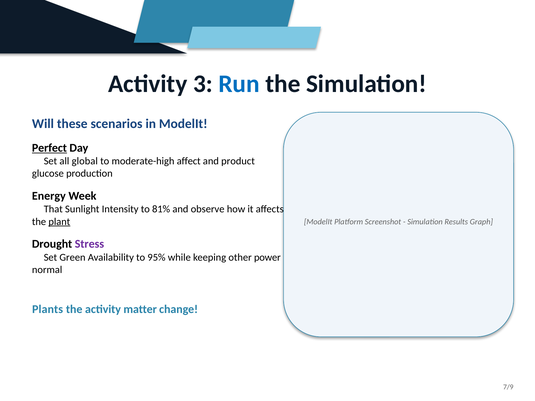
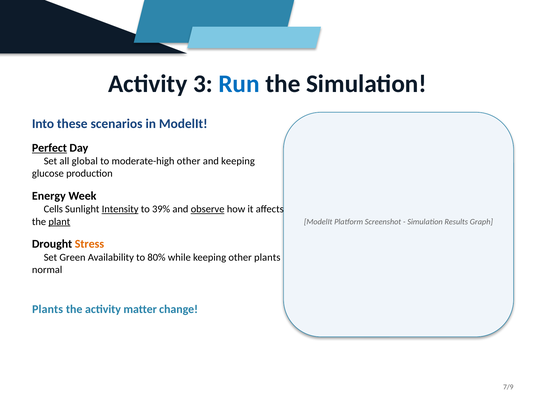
Will: Will -> Into (43, 124)
moderate-high affect: affect -> other (189, 161)
and product: product -> keeping (238, 161)
That: That -> Cells (53, 209)
Intensity underline: none -> present (120, 209)
81%: 81% -> 39% (161, 209)
observe underline: none -> present (208, 209)
Stress colour: purple -> orange (89, 244)
95%: 95% -> 80% (156, 257)
other power: power -> plants (267, 257)
